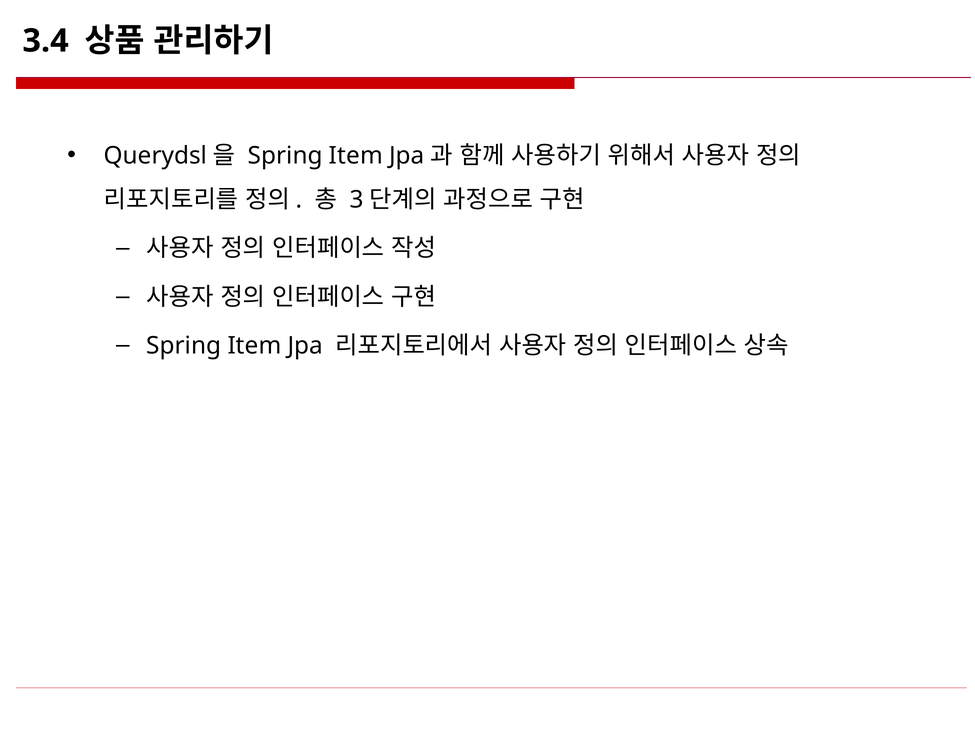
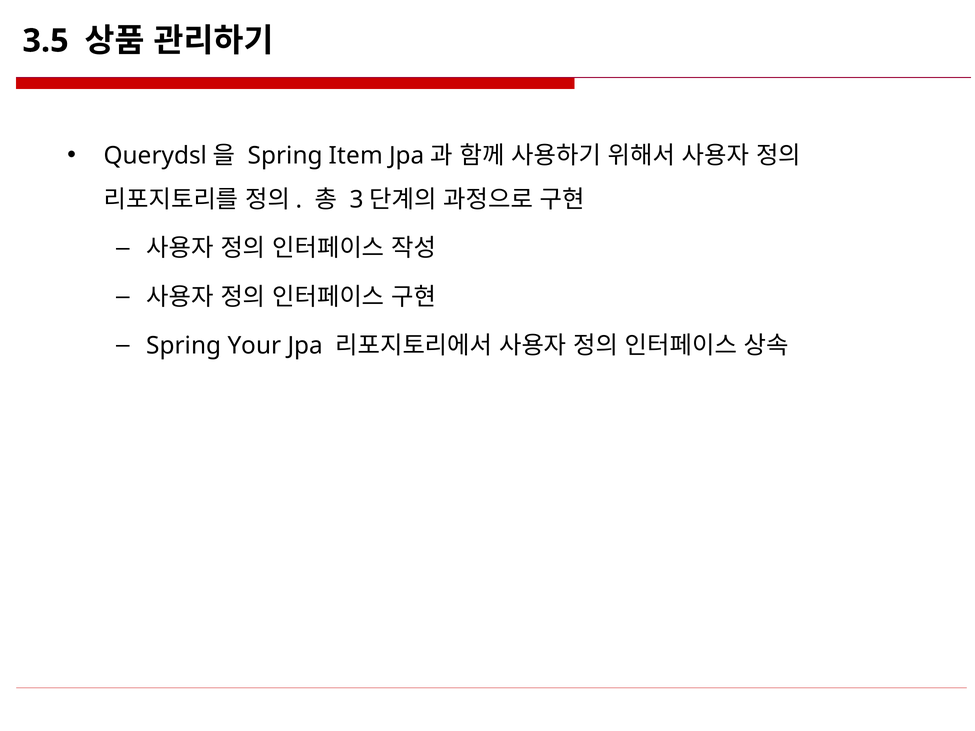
3.4: 3.4 -> 3.5 (46, 41)
Item: Item -> Your (254, 346)
